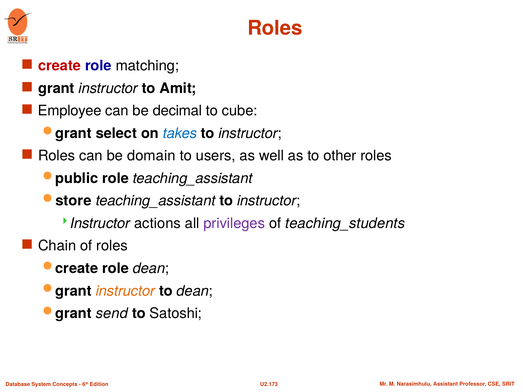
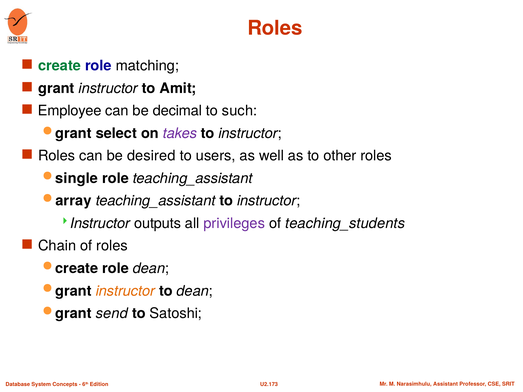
create colour: red -> green (60, 66)
cube: cube -> such (240, 111)
takes colour: blue -> purple (180, 133)
domain: domain -> desired (151, 156)
public: public -> single (77, 178)
store: store -> array (73, 201)
actions: actions -> outputs (158, 223)
